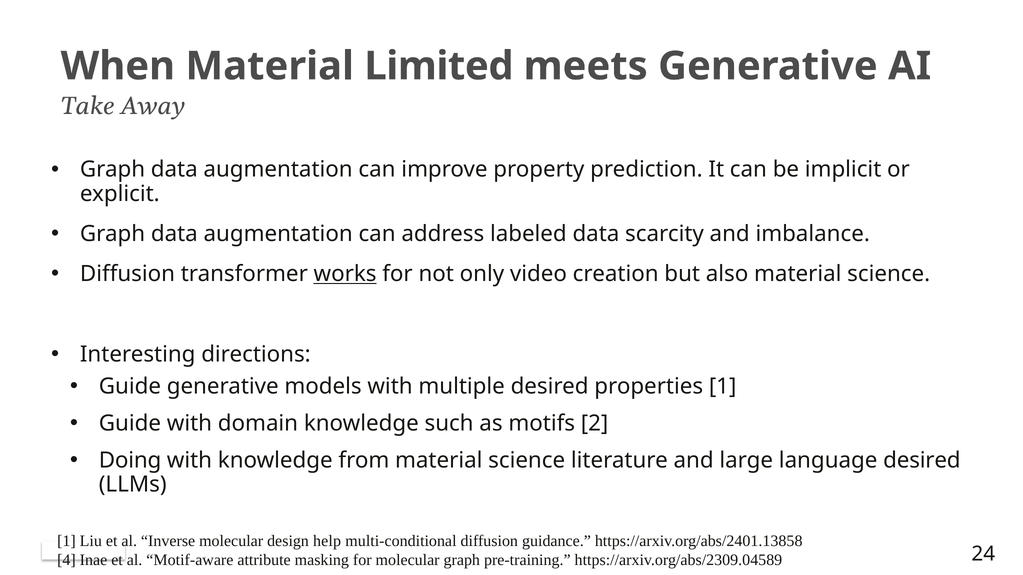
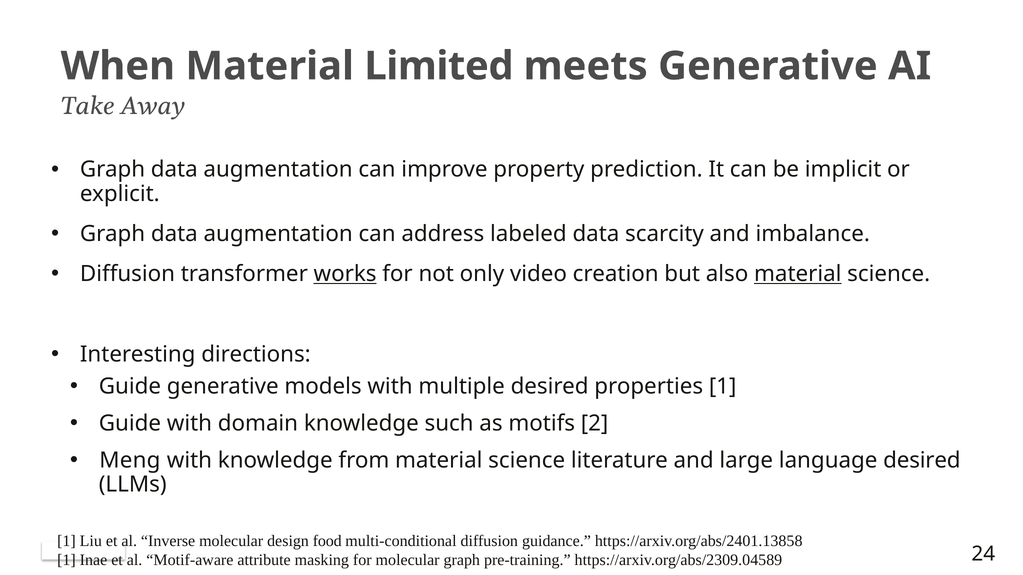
material underline: none -> present (798, 274)
Doing: Doing -> Meng (130, 460)
help: help -> food (327, 541)
4: 4 -> 1 (66, 560)
